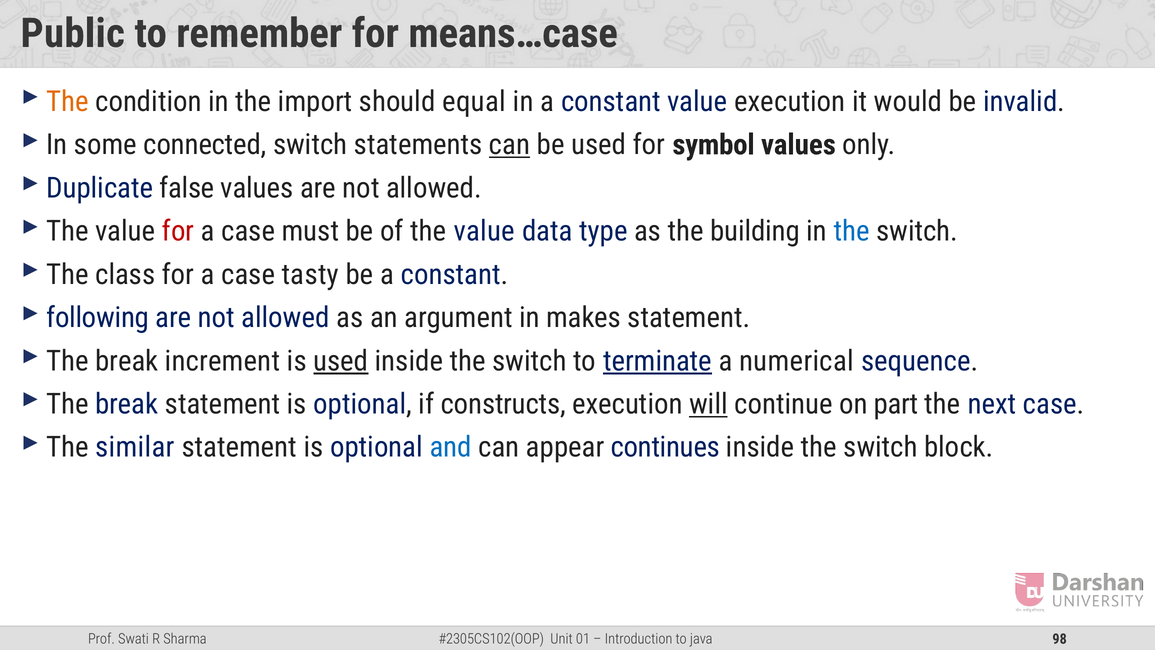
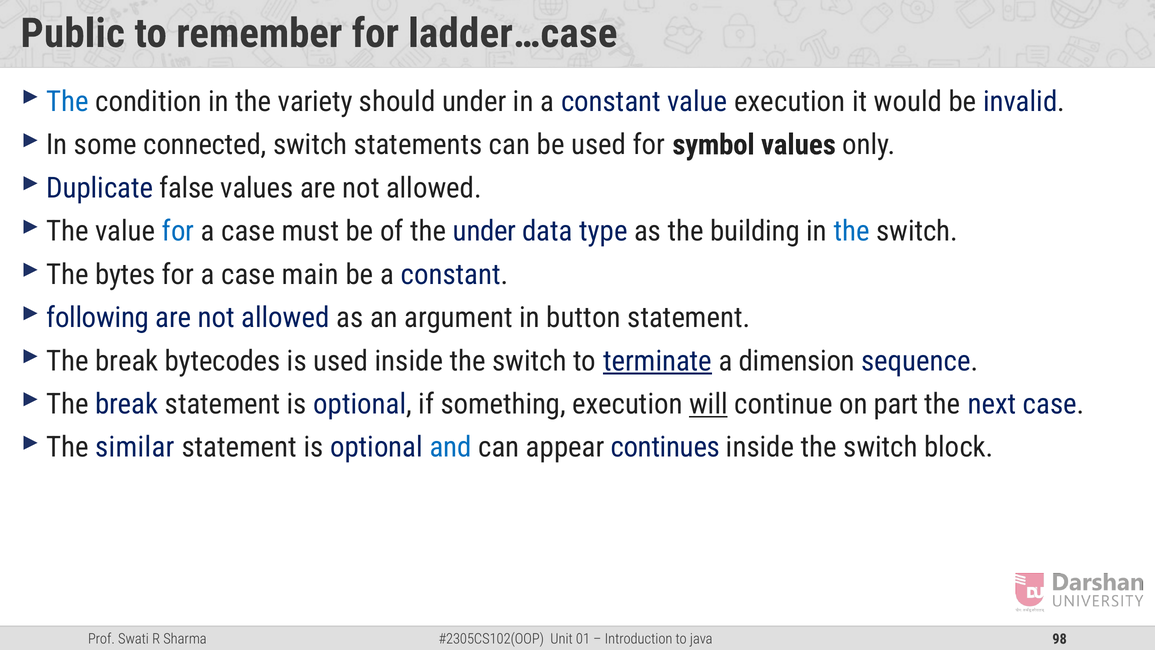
means…case: means…case -> ladder…case (513, 33)
The colour: orange -> blue (67, 102)
import: import -> variety (315, 102)
should equal: equal -> under (474, 102)
can underline: present -> none (510, 145)
for colour: red -> blue (178, 231)
of the value: value -> under (485, 231)
class: class -> bytes (125, 274)
tasty: tasty -> main (310, 274)
makes: makes -> button (584, 318)
increment: increment -> bytecodes (223, 361)
used underline: present -> none (341, 361)
numerical: numerical -> dimension (797, 361)
constructs: constructs -> something (503, 404)
